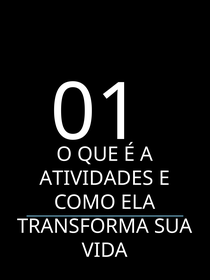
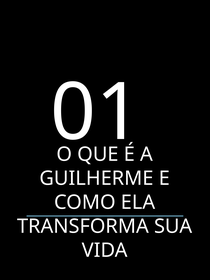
ATIVIDADES: ATIVIDADES -> GUILHERME (96, 178)
